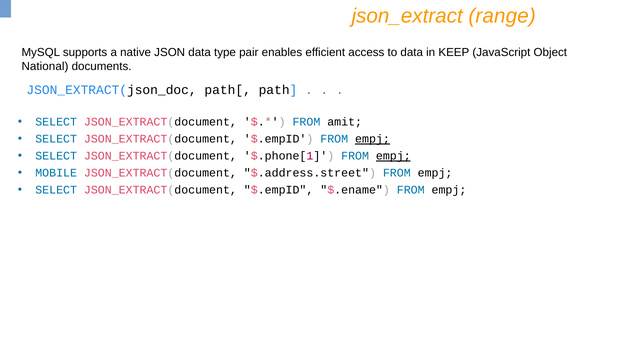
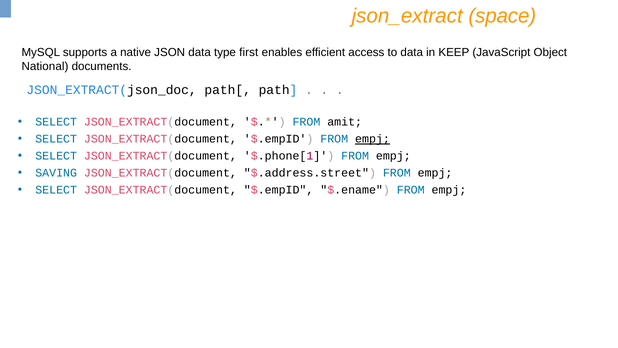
range: range -> space (502, 16)
pair: pair -> first (249, 53)
empj underline: present -> none (393, 156)
MOBILE: MOBILE -> SAVING (56, 173)
